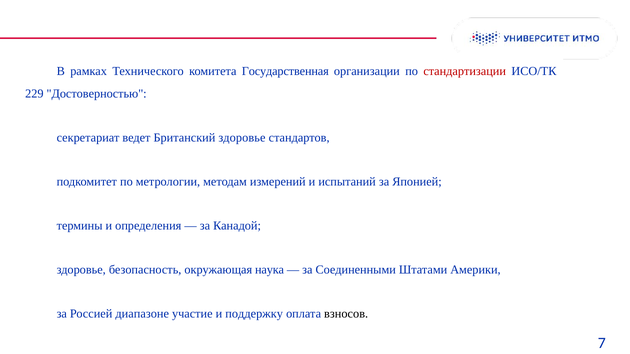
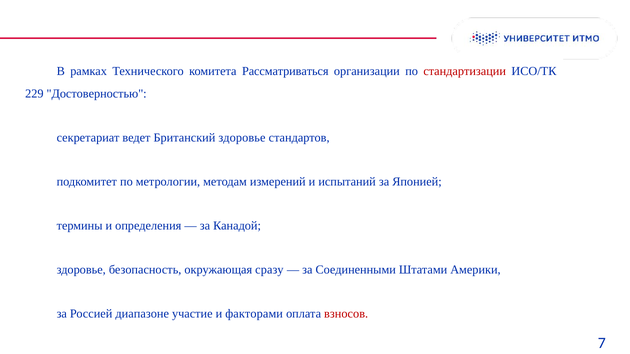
Государственная: Государственная -> Рассматриваться (285, 72)
наука: наука -> сразу (269, 270)
поддержку: поддержку -> факторами (254, 314)
взносов colour: black -> red (346, 314)
